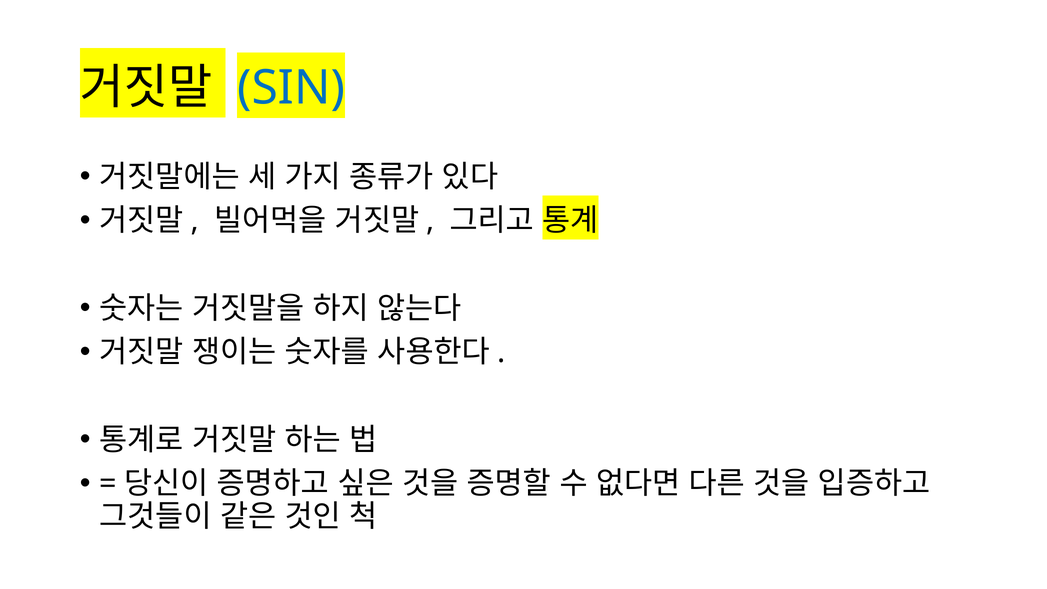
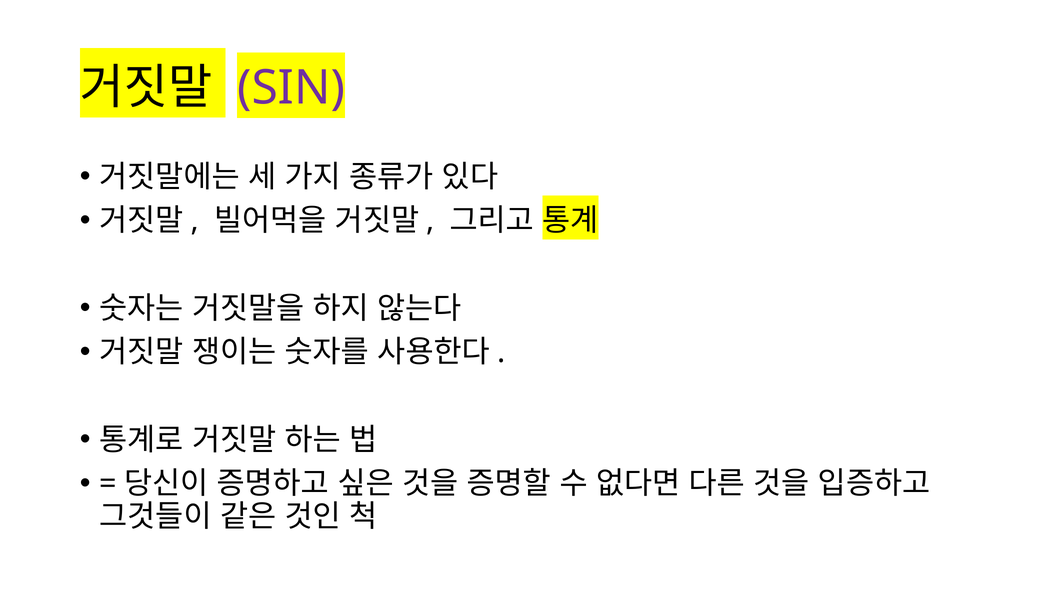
SIN colour: blue -> purple (291, 88)
